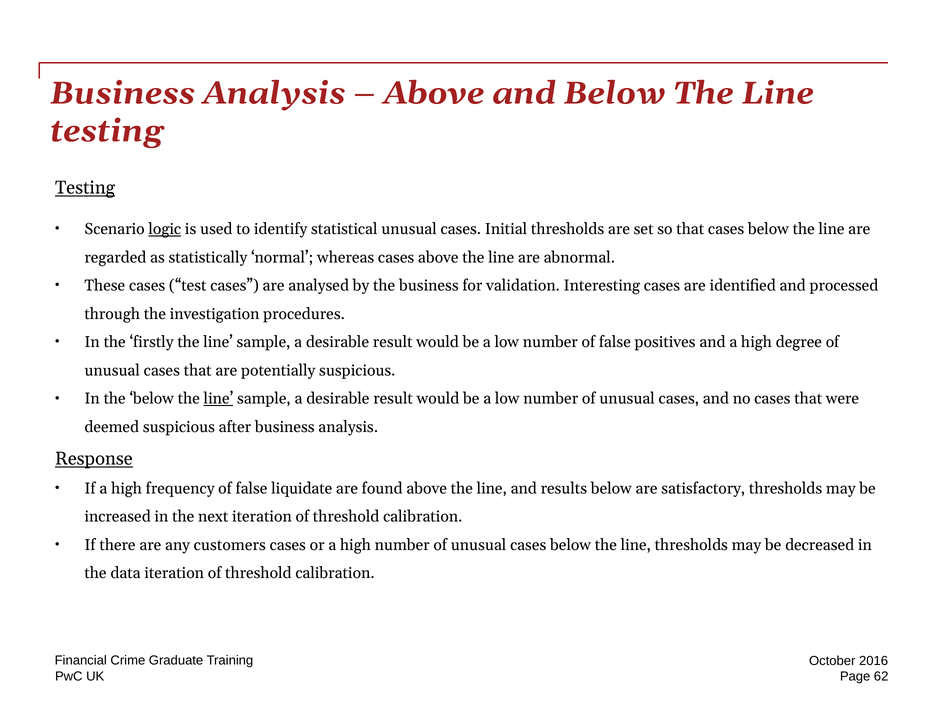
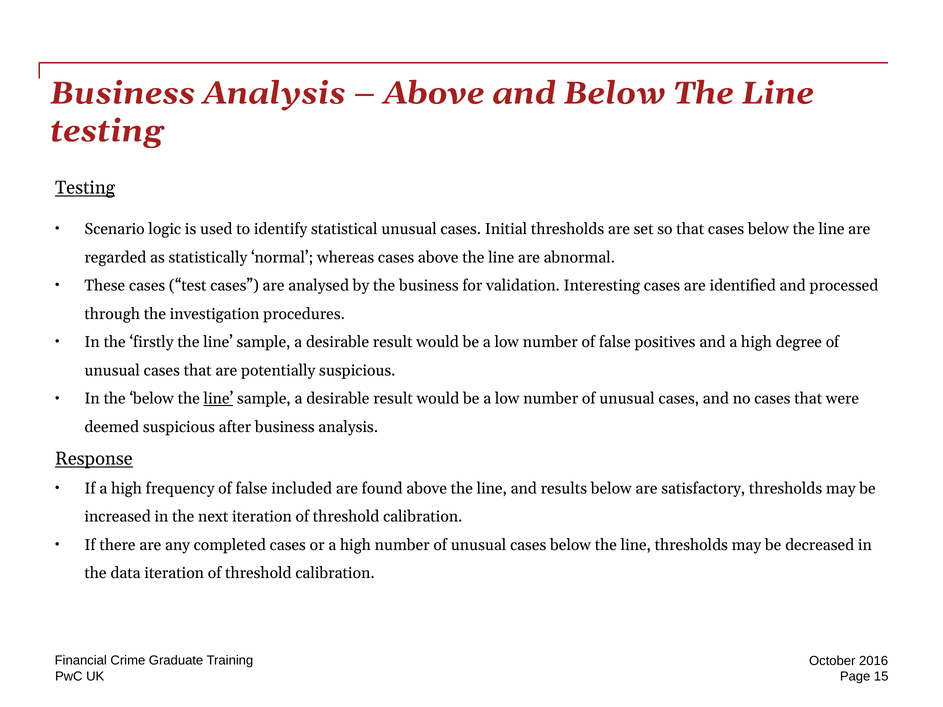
logic underline: present -> none (165, 229)
liquidate: liquidate -> included (302, 489)
customers: customers -> completed (230, 545)
62: 62 -> 15 (881, 677)
